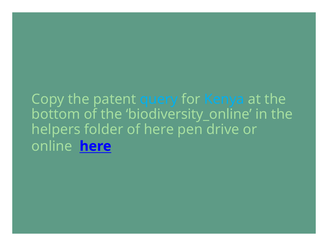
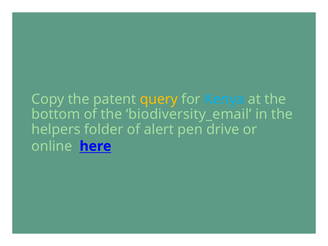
query colour: light blue -> yellow (159, 99)
biodiversity_online: biodiversity_online -> biodiversity_email (189, 114)
of here: here -> alert (159, 129)
